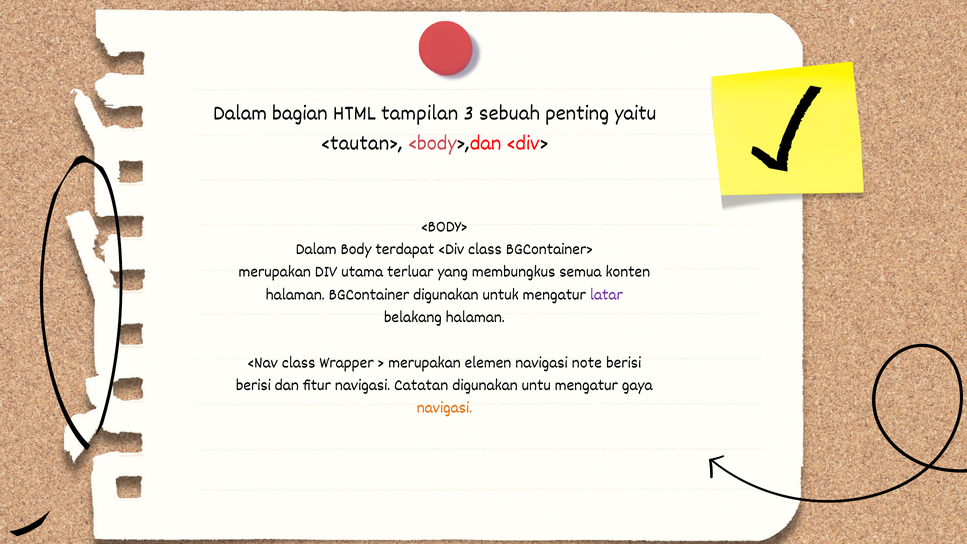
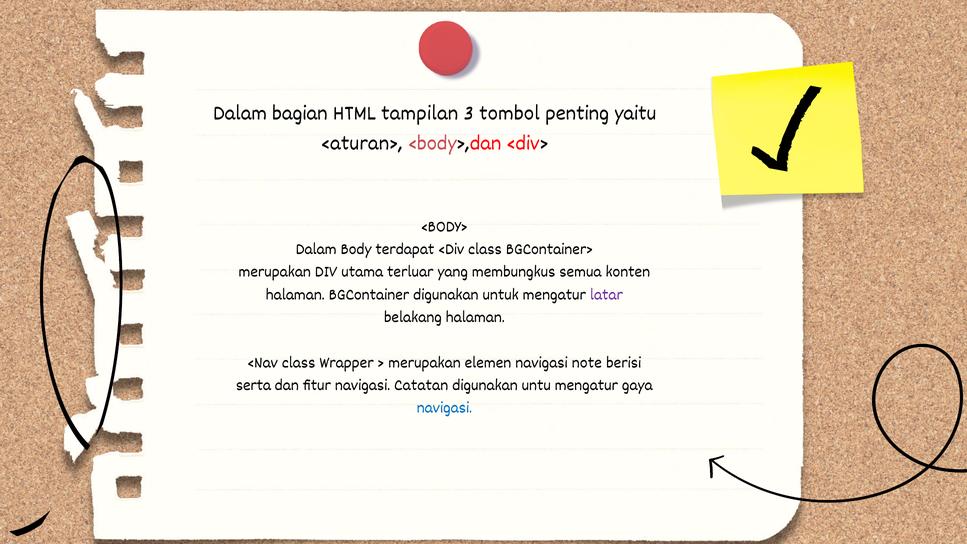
sebuah: sebuah -> tombol (509, 112)
<tautan>: <tautan> -> <aturan> (362, 142)
berisi: berisi -> serta (253, 384)
navigasi colour: orange -> blue (444, 407)
